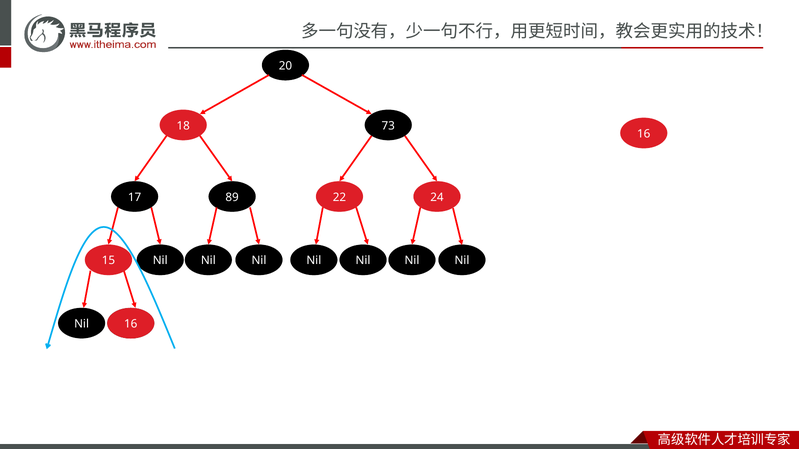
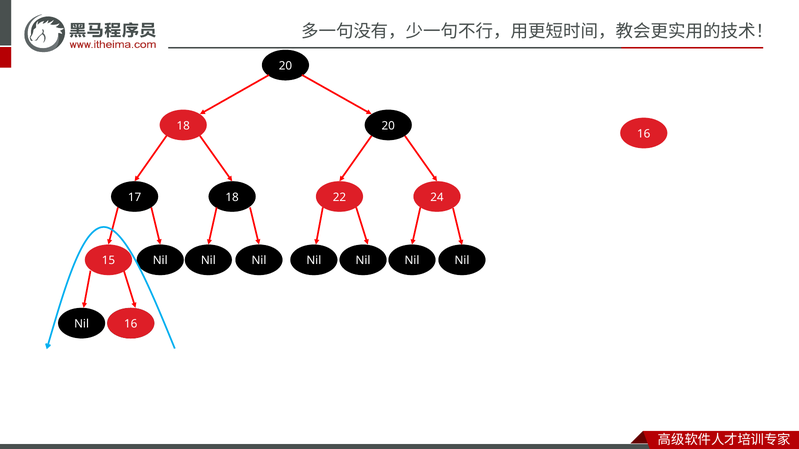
18 73: 73 -> 20 (388, 126)
17 89: 89 -> 18 (232, 197)
